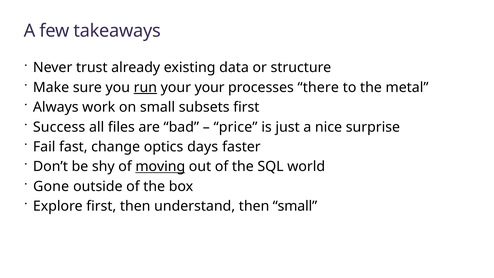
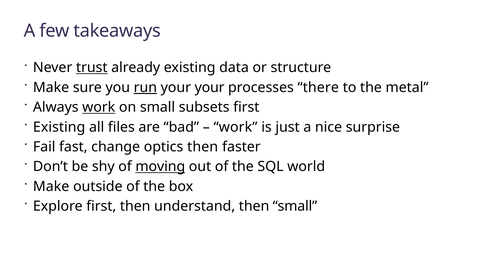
trust underline: none -> present (92, 68)
work underline: none -> present (99, 107)
Success: Success -> Existing (59, 127)
price: price -> work (236, 127)
optics days: days -> then (203, 147)
Gone: Gone -> Make (51, 186)
